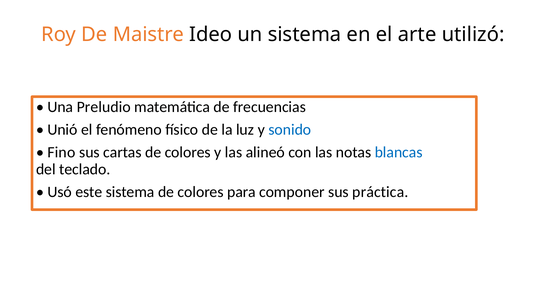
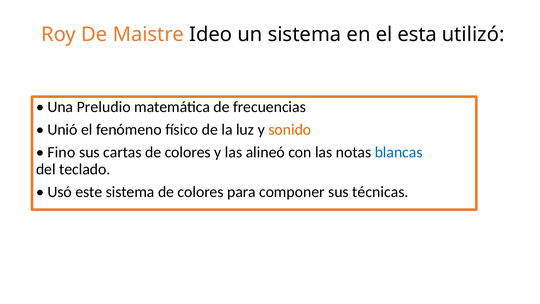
arte: arte -> esta (417, 35)
sonido colour: blue -> orange (290, 130)
práctica: práctica -> técnicas (380, 192)
